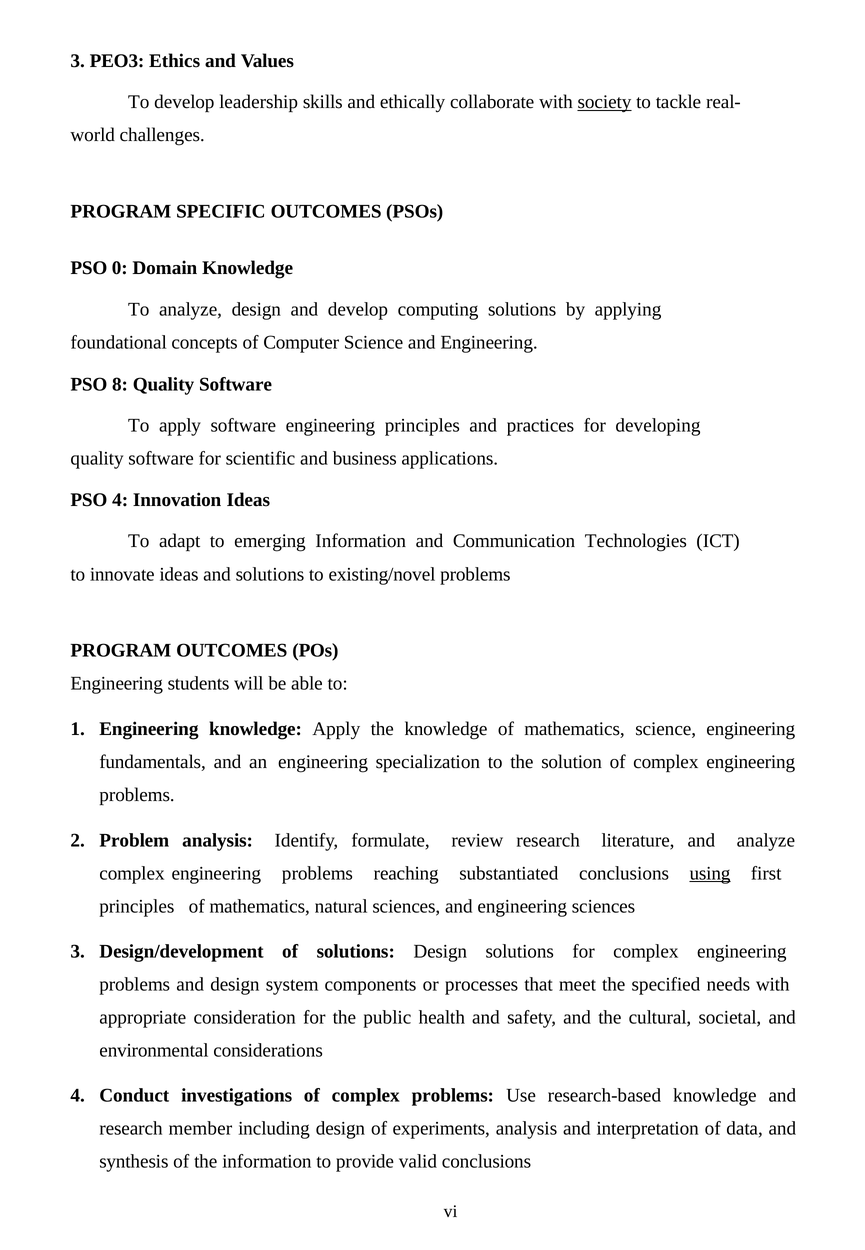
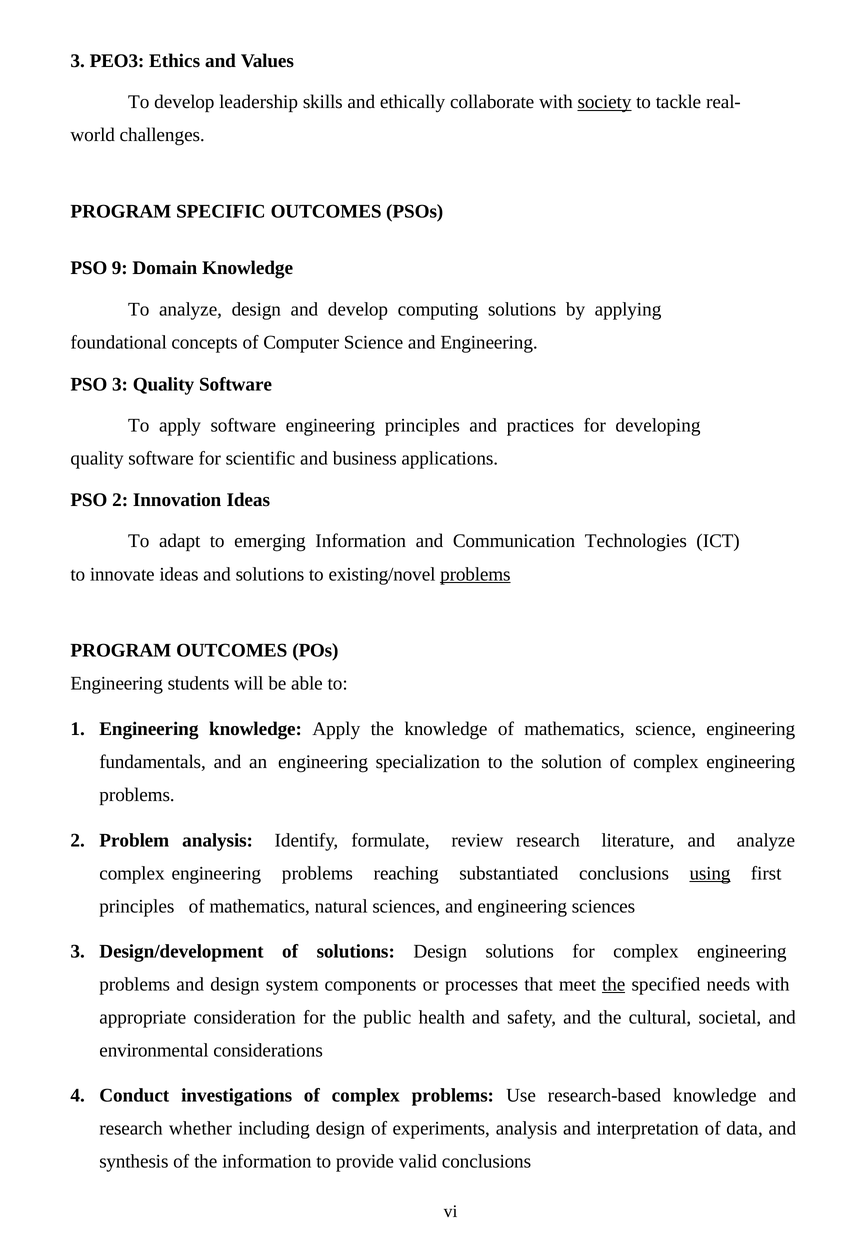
0: 0 -> 9 (120, 268)
PSO 8: 8 -> 3 (120, 384)
PSO 4: 4 -> 2 (120, 500)
problems underline: none -> present (475, 574)
the underline: none -> present (614, 984)
member: member -> whether (200, 1128)
